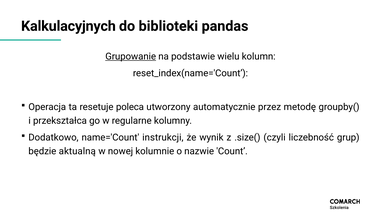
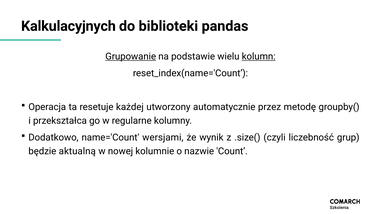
kolumn underline: none -> present (259, 56)
poleca: poleca -> każdej (130, 107)
instrukcji: instrukcji -> wersjami (163, 138)
